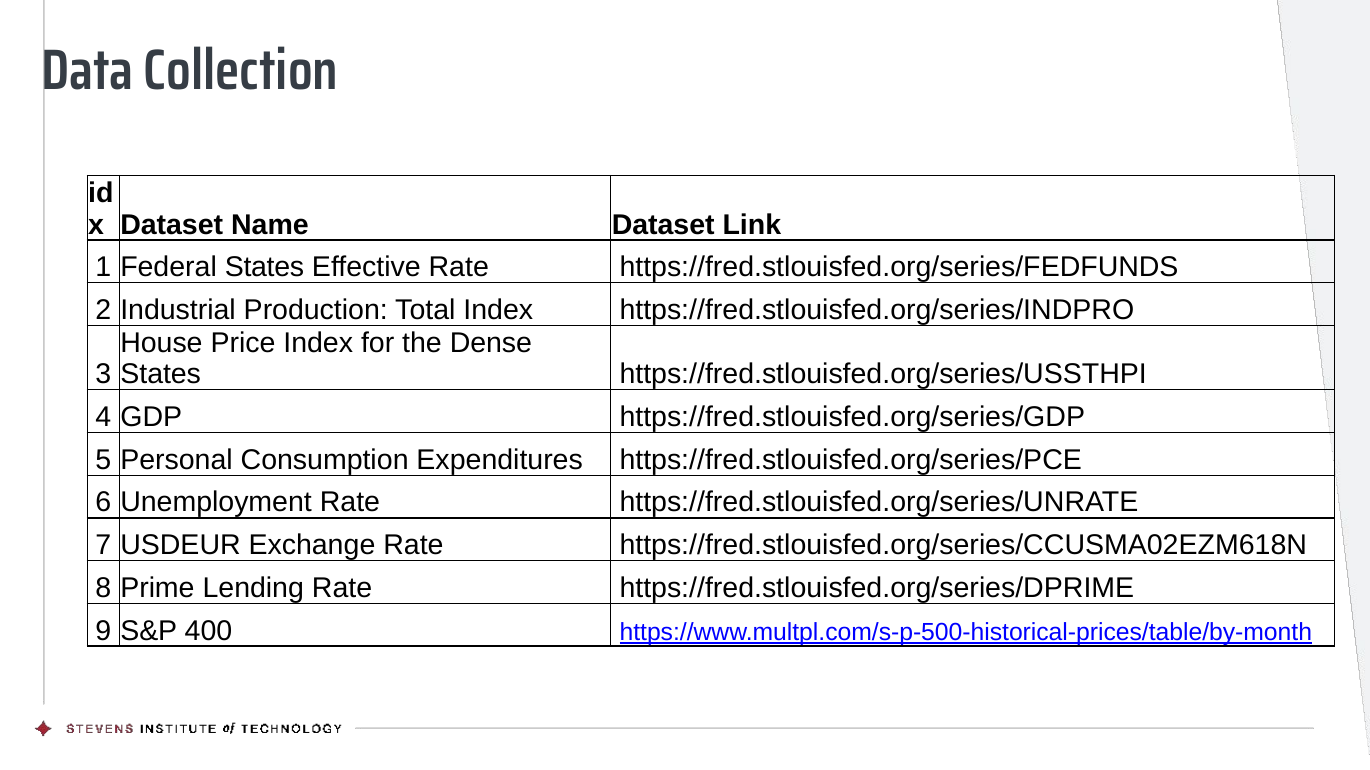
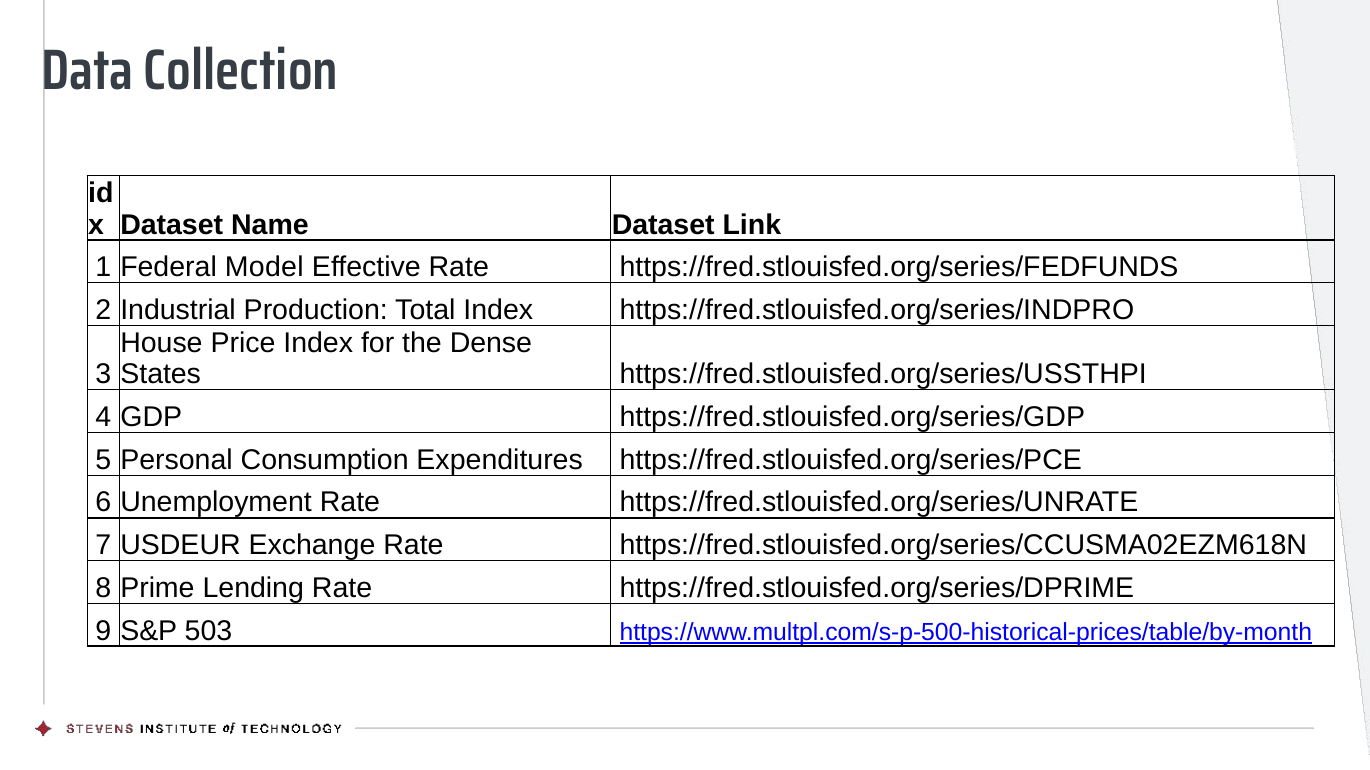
Federal States: States -> Model (264, 268)
400: 400 -> 503 (208, 631)
